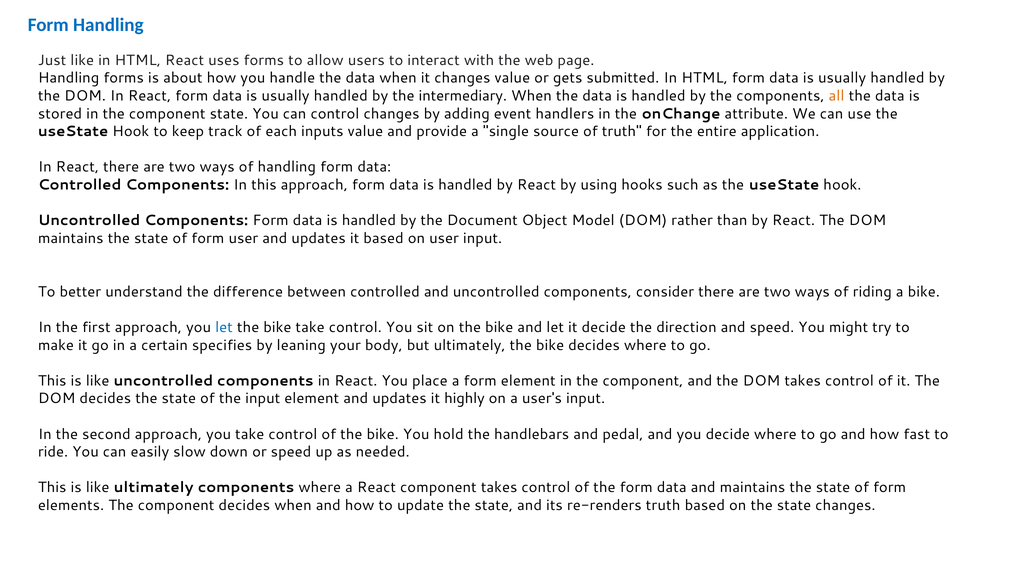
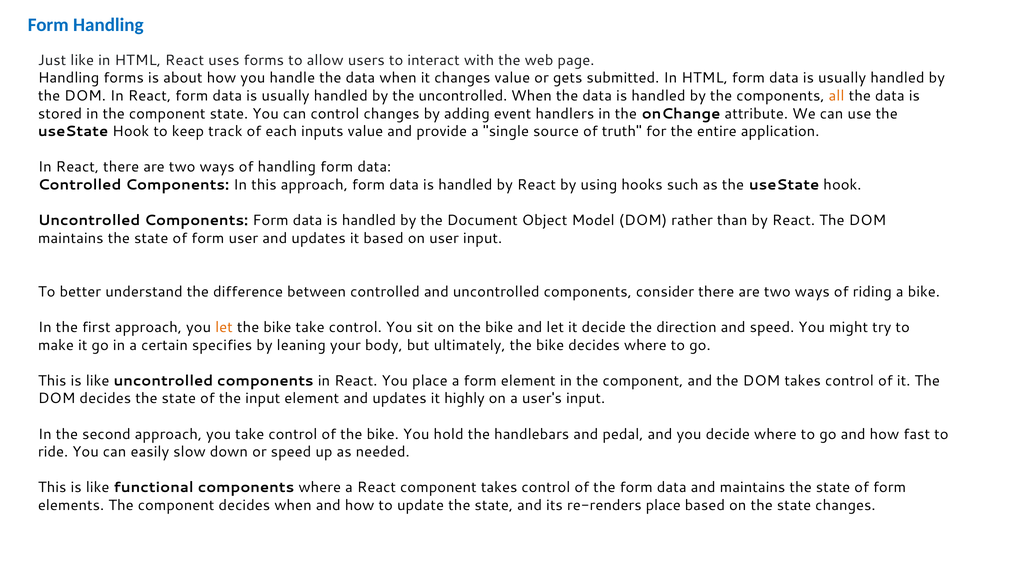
the intermediary: intermediary -> uncontrolled (463, 96)
let colour: blue -> orange (224, 328)
like ultimately: ultimately -> functional (154, 488)
re-renders truth: truth -> place (663, 506)
